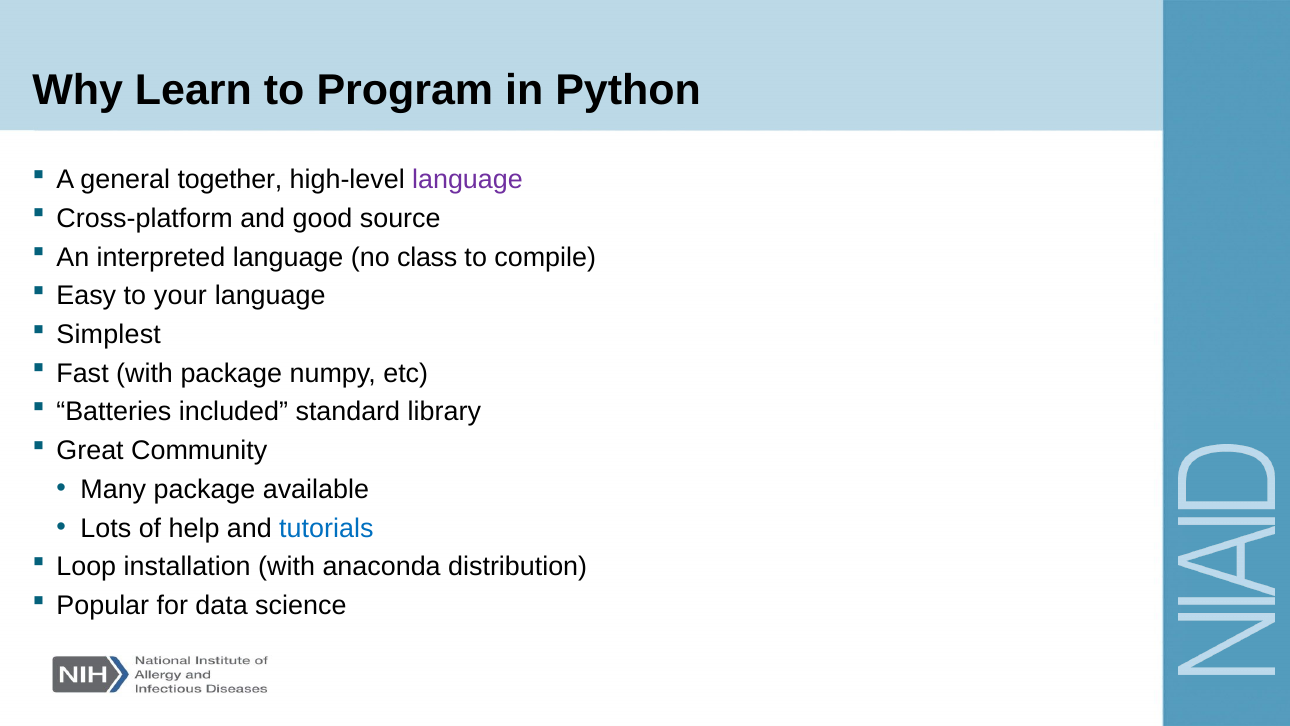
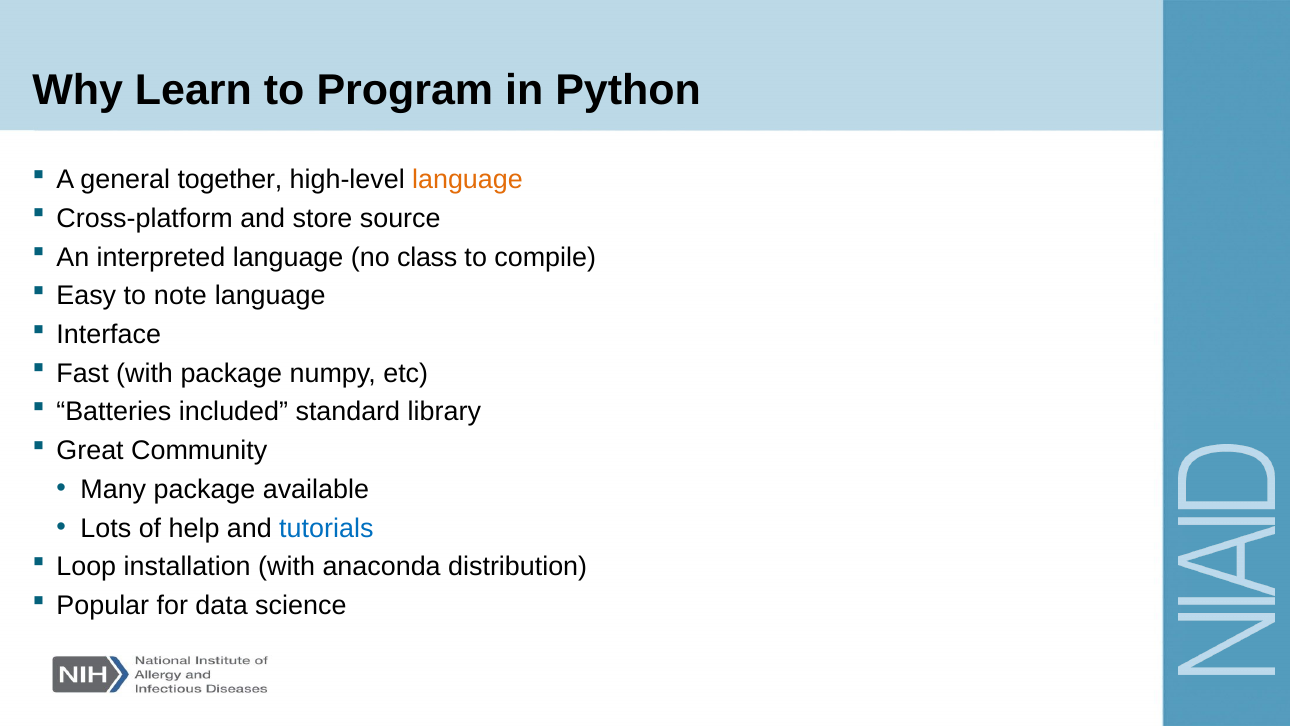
language colour: purple -> orange (467, 180)
good: good -> store (323, 218)
your: your -> note (180, 296)
Simplest: Simplest -> Interface (109, 334)
